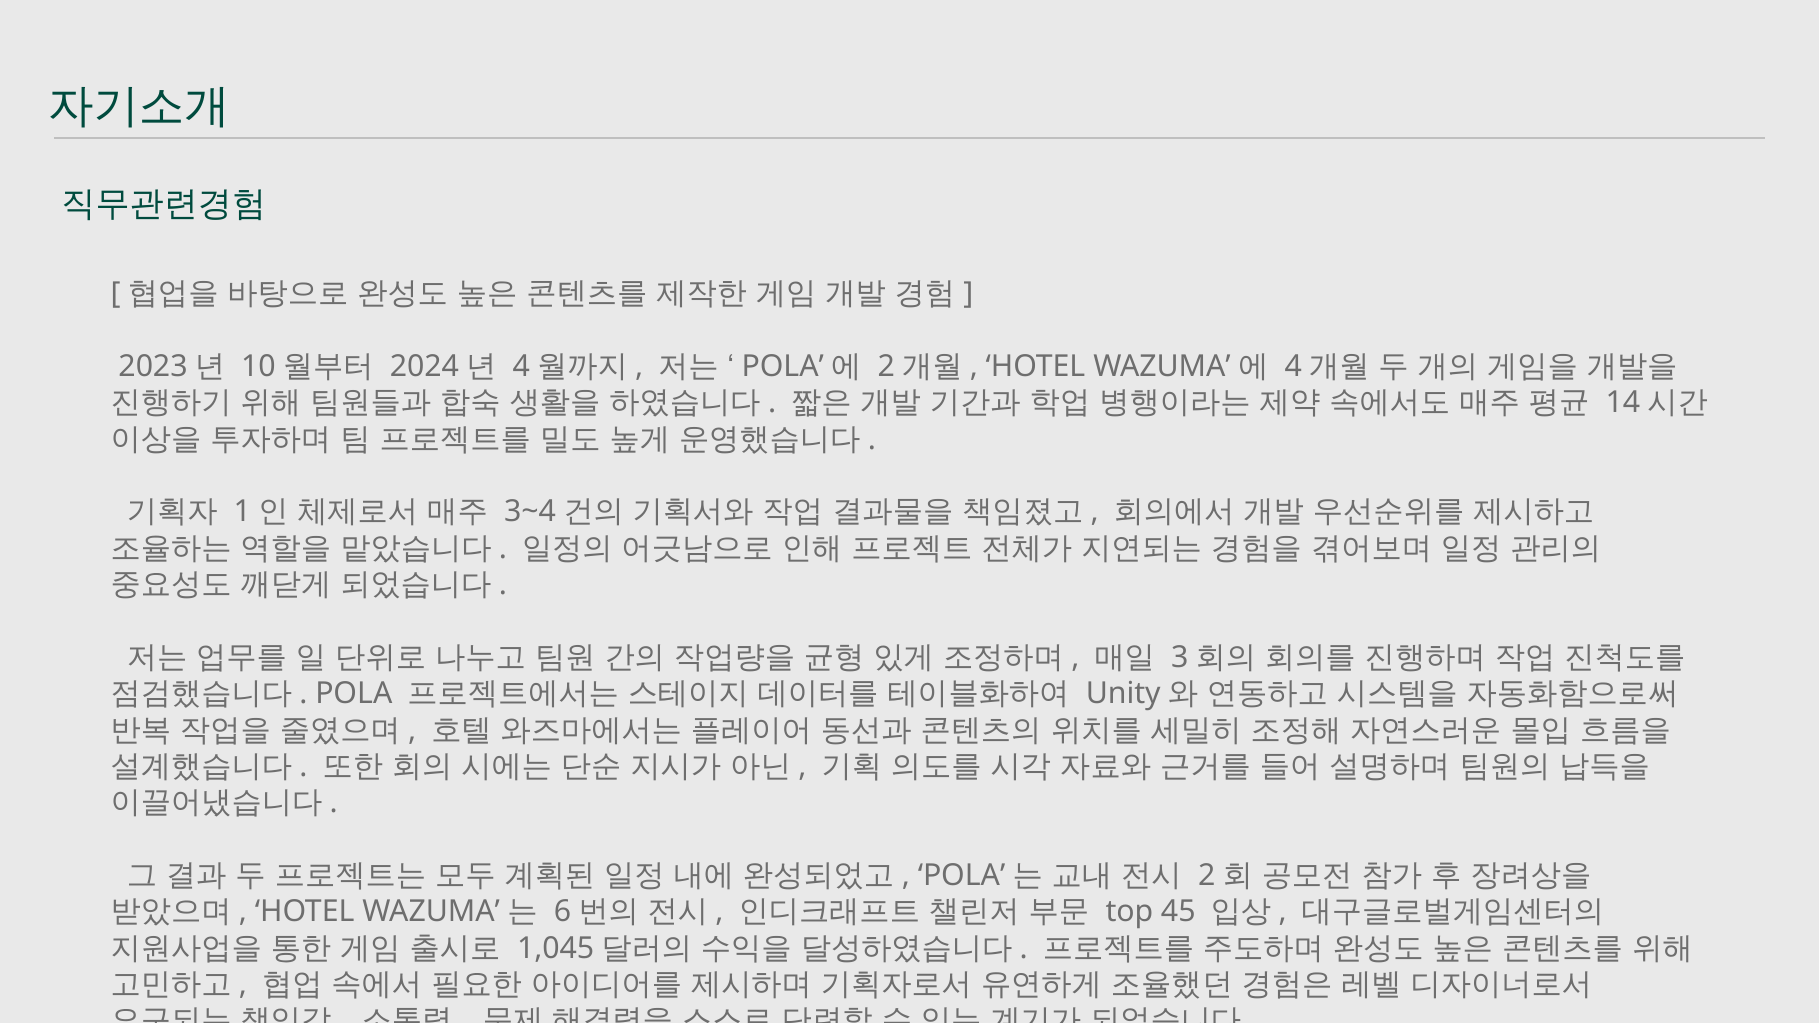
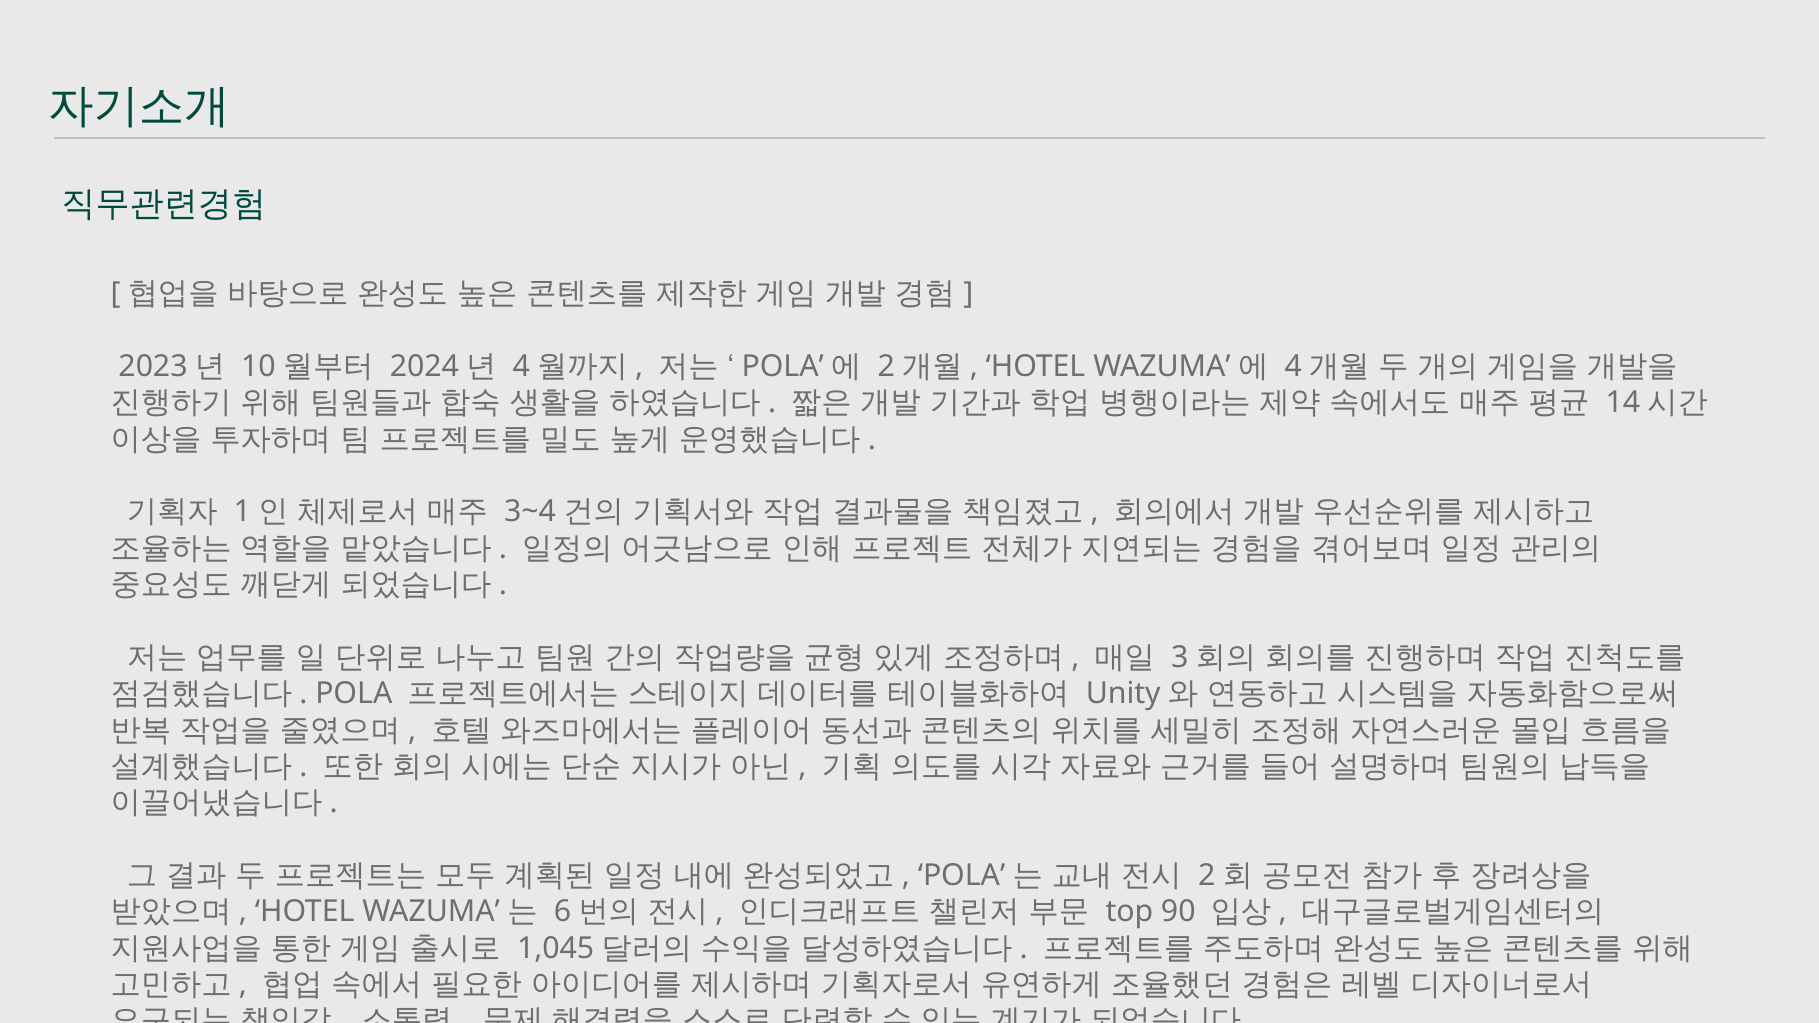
45: 45 -> 90 (1178, 912)
